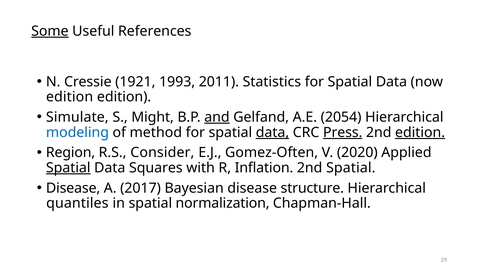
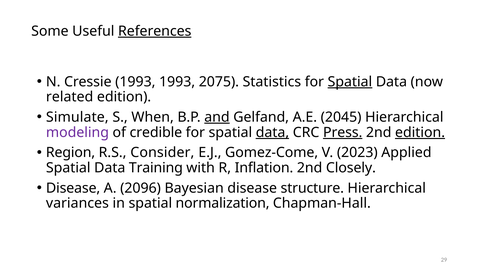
Some underline: present -> none (50, 31)
References underline: none -> present (155, 31)
Cressie 1921: 1921 -> 1993 (135, 82)
2011: 2011 -> 2075 (219, 82)
Spatial underline: none -> present (350, 82)
edition: edition -> related (70, 97)
Might: Might -> When (153, 117)
2054: 2054 -> 2045 (341, 117)
modeling colour: blue -> purple (77, 133)
method: method -> credible (156, 133)
Gomez-Often: Gomez-Often -> Gomez-Come (272, 153)
2020: 2020 -> 2023 (357, 153)
Spatial underline: present -> none (68, 168)
Squares: Squares -> Training (156, 168)
2nd Spatial: Spatial -> Closely (351, 168)
2017: 2017 -> 2096 (141, 188)
quantiles: quantiles -> variances (77, 203)
